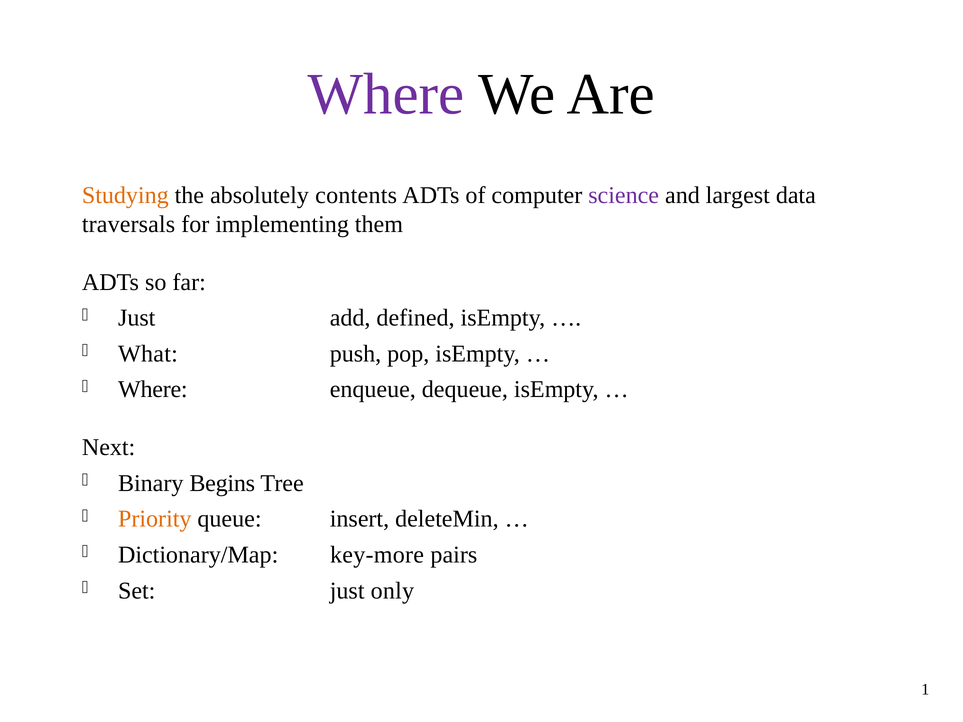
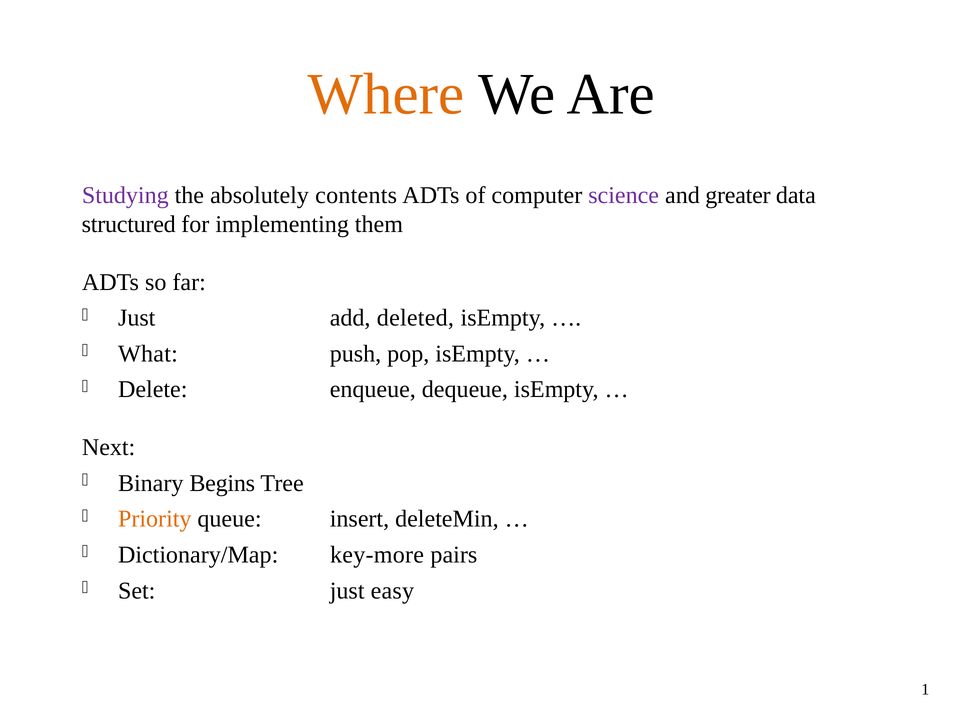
Where colour: purple -> orange (386, 94)
Studying colour: orange -> purple (125, 196)
largest: largest -> greater (738, 196)
traversals: traversals -> structured (129, 224)
defined: defined -> deleted (415, 318)
Where: Where -> Delete (153, 390)
only: only -> easy (392, 591)
